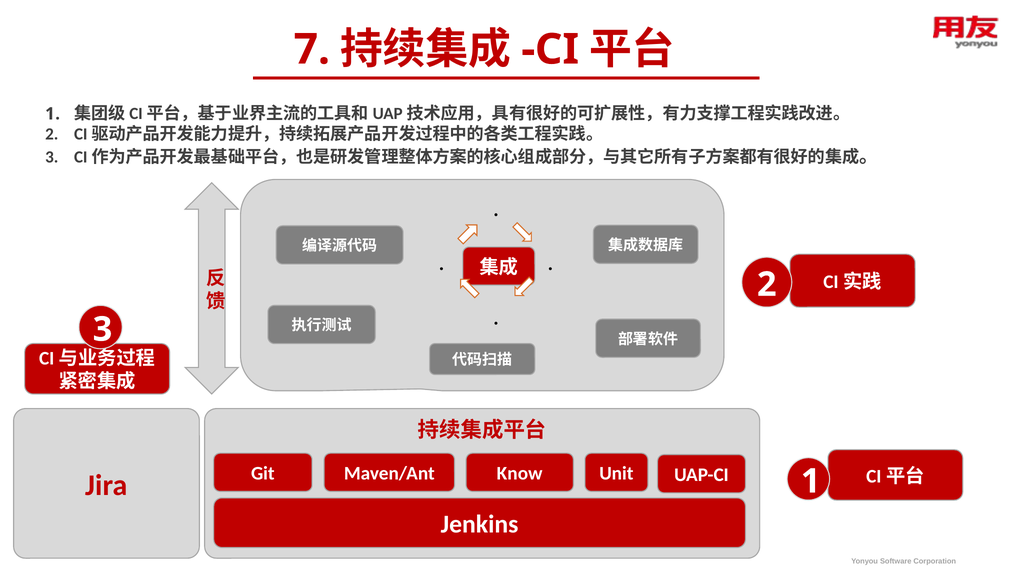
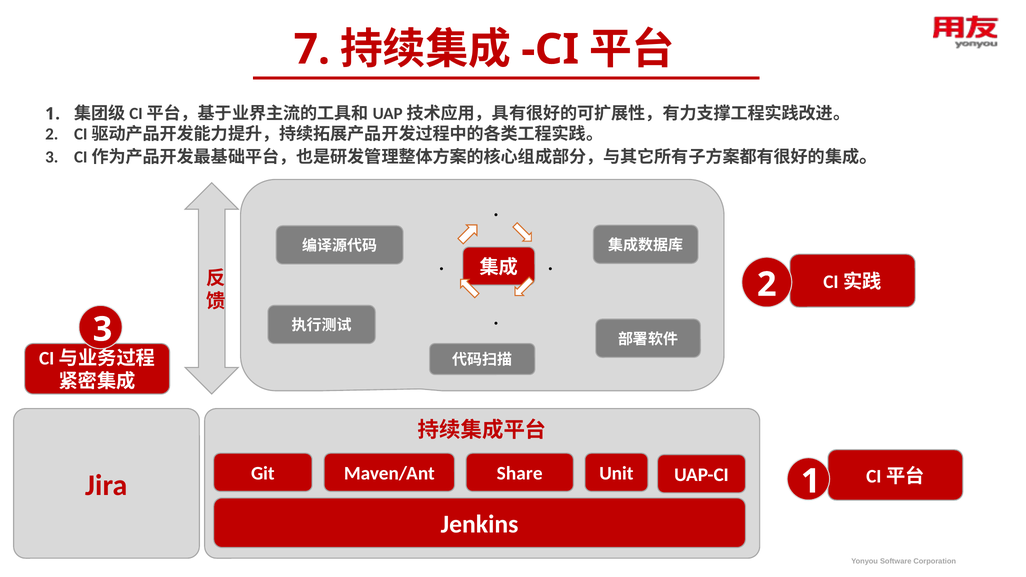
Know: Know -> Share (520, 474)
